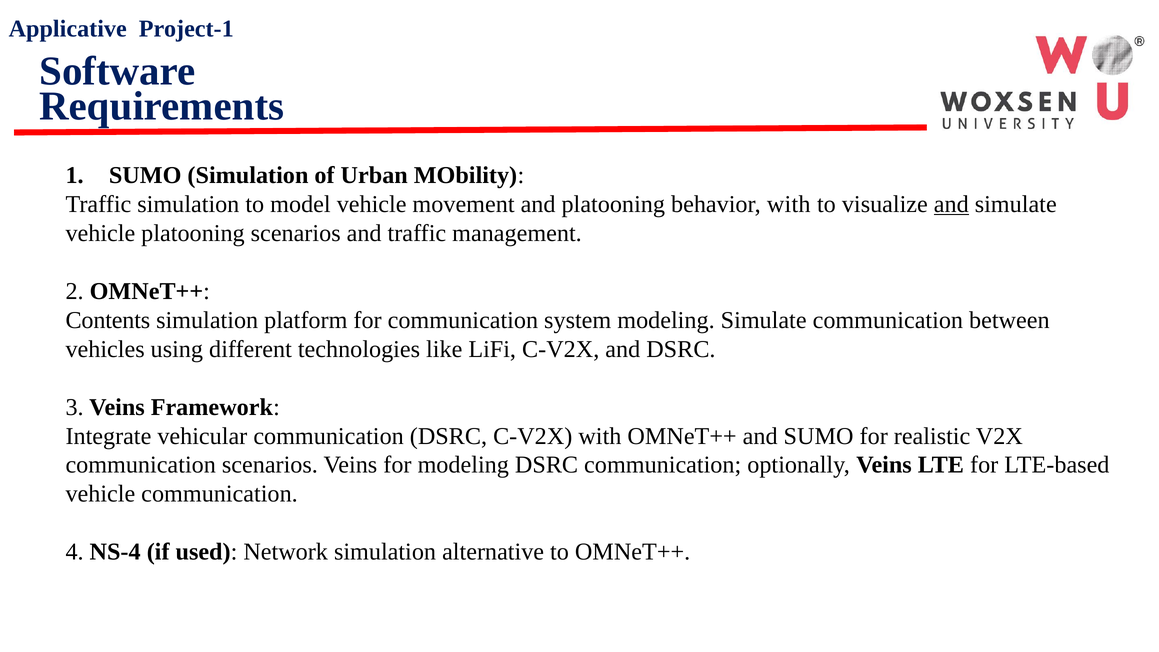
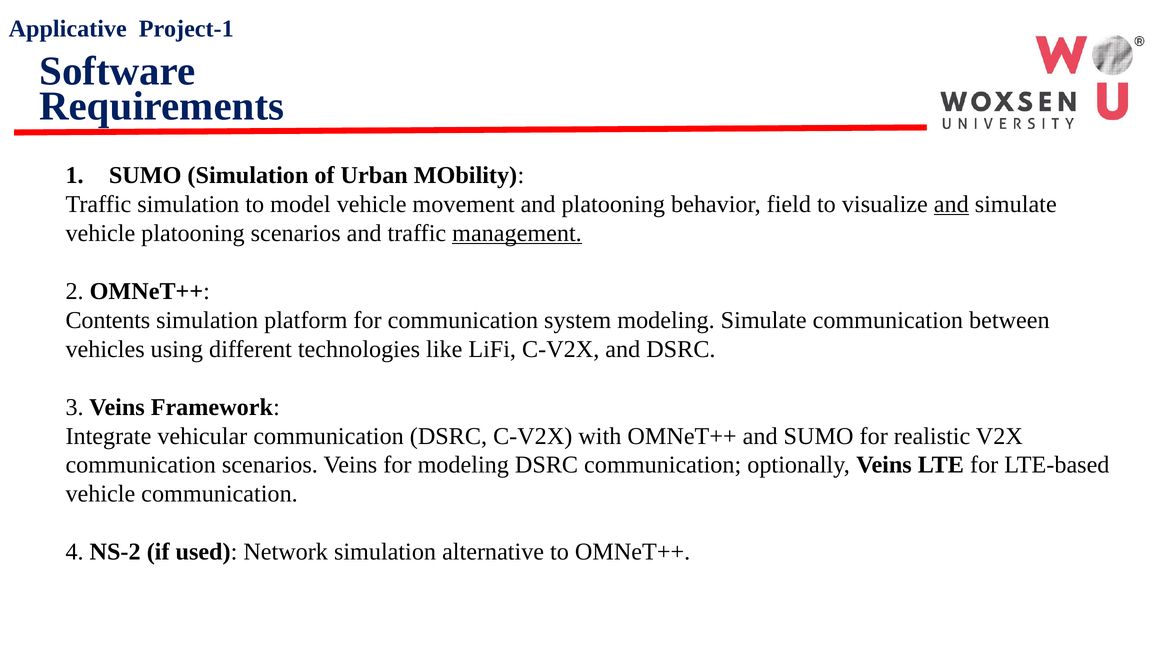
behavior with: with -> field (789, 204)
management underline: none -> present (517, 233)
NS-4: NS-4 -> NS-2 (115, 552)
